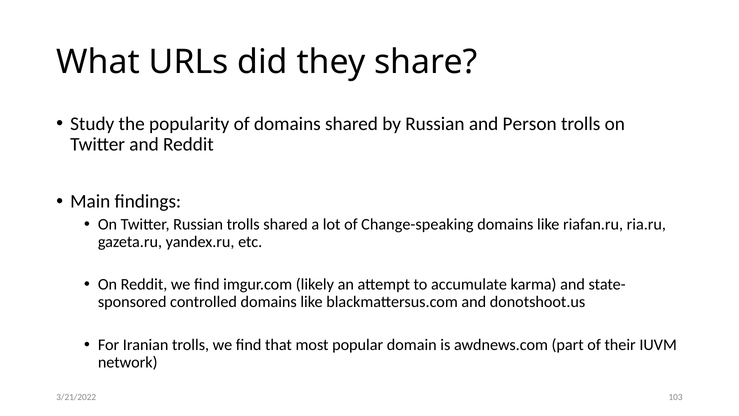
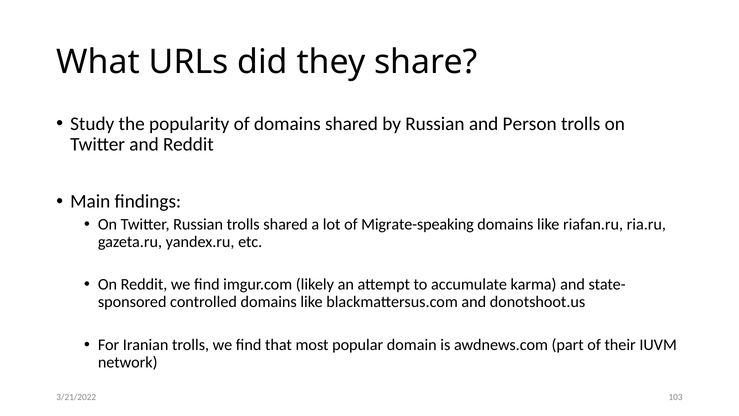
Change-speaking: Change-speaking -> Migrate-speaking (417, 224)
